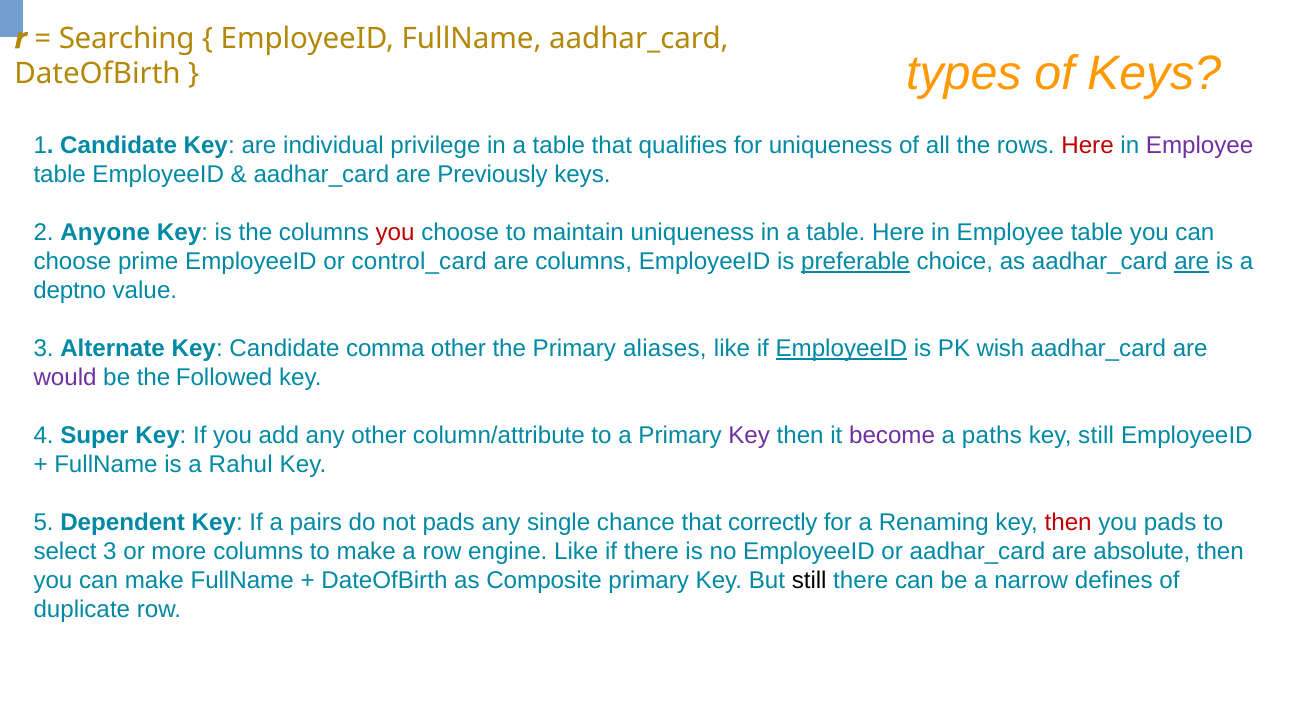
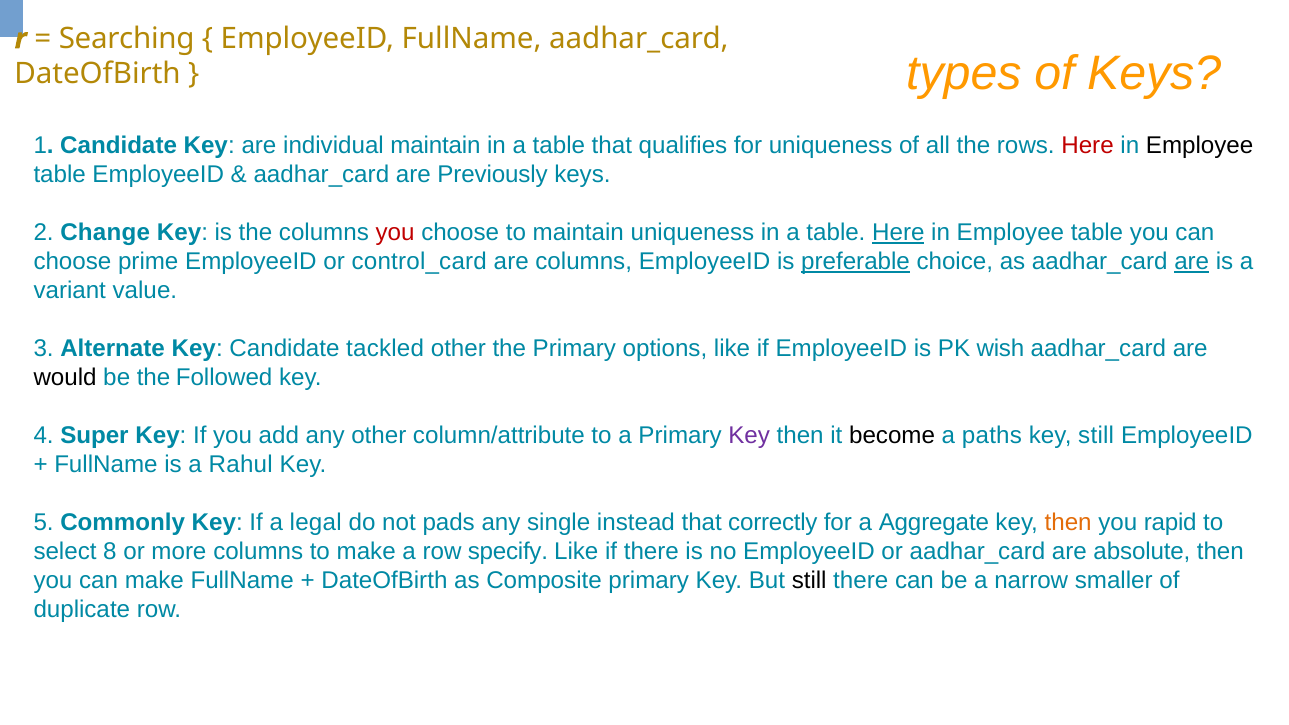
individual privilege: privilege -> maintain (436, 146)
Employee colour: purple -> black (1200, 146)
Anyone: Anyone -> Change (105, 233)
Here underline: none -> present (898, 233)
deptno: deptno -> variant (70, 291)
comma: comma -> tackled (385, 349)
aliases: aliases -> options (665, 349)
EmployeeID underline: present -> none (841, 349)
would colour: purple -> black (65, 378)
become colour: purple -> black (892, 436)
Dependent: Dependent -> Commonly (123, 523)
pairs: pairs -> legal (316, 523)
chance: chance -> instead (636, 523)
Renaming: Renaming -> Aggregate (934, 523)
then colour: red -> orange (1068, 523)
you pads: pads -> rapid (1170, 523)
select 3: 3 -> 8 (110, 552)
engine: engine -> specify (508, 552)
defines: defines -> smaller (1114, 581)
